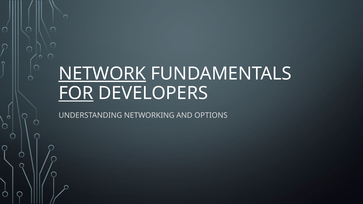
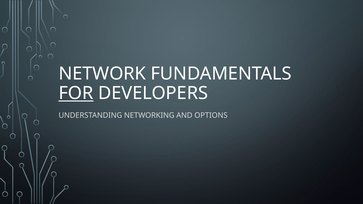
NETWORK underline: present -> none (102, 74)
